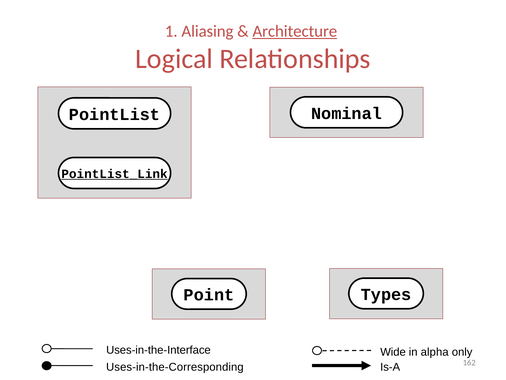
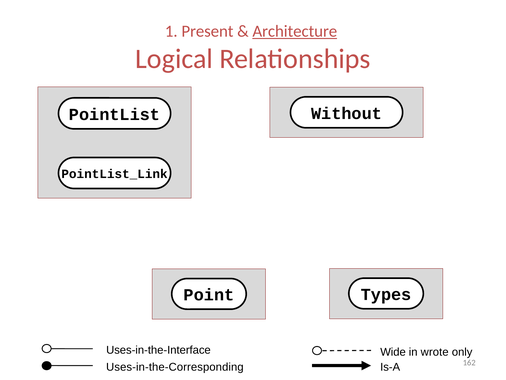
Aliasing: Aliasing -> Present (207, 31)
Nominal: Nominal -> Without (347, 113)
PointList_Link underline: present -> none (115, 174)
alpha: alpha -> wrote (435, 352)
